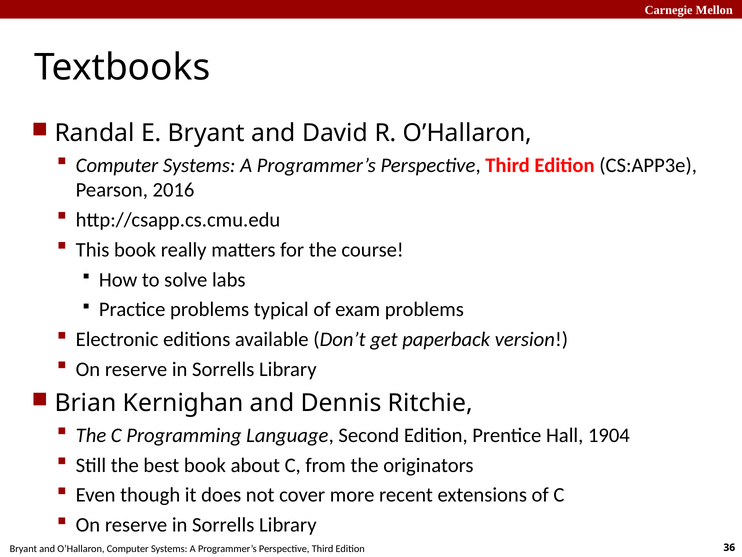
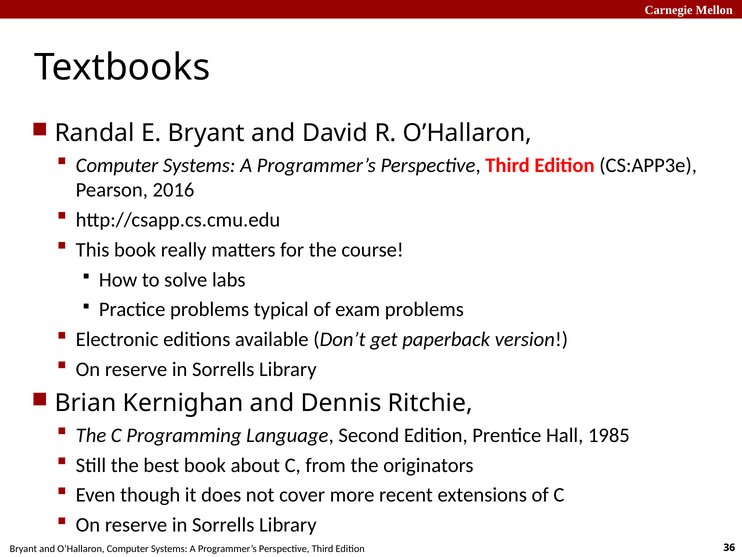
1904: 1904 -> 1985 (609, 435)
